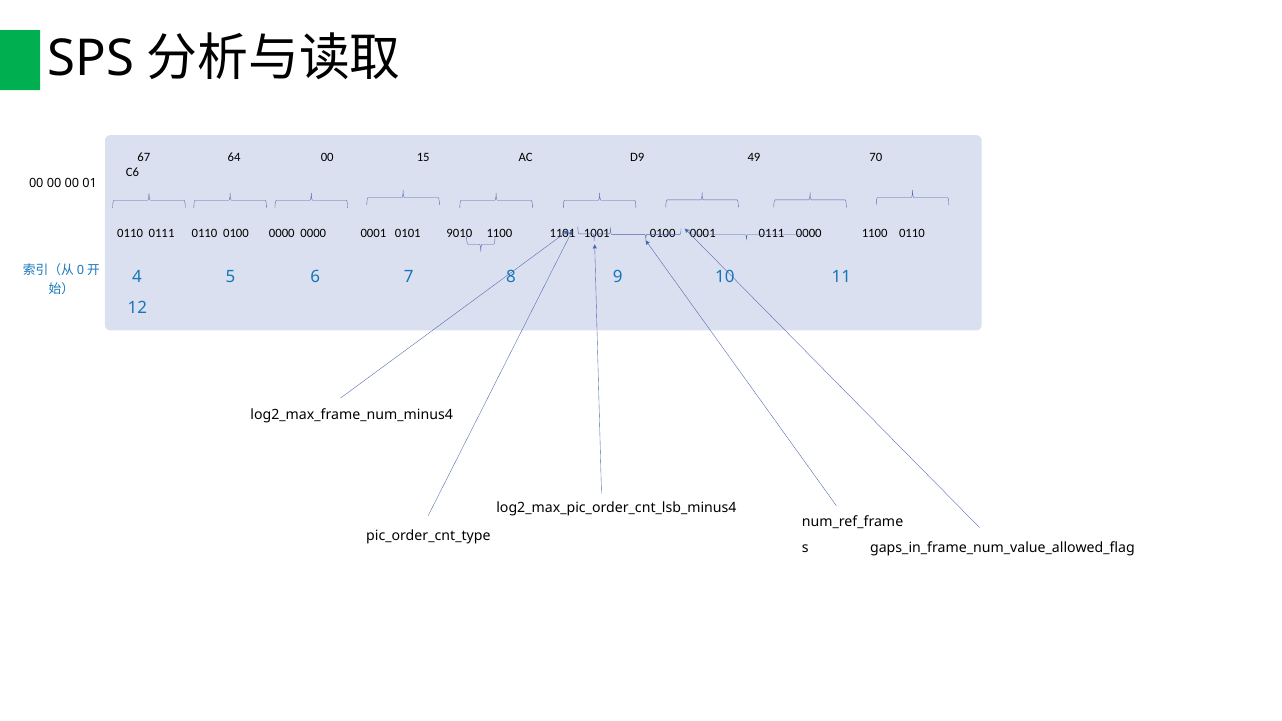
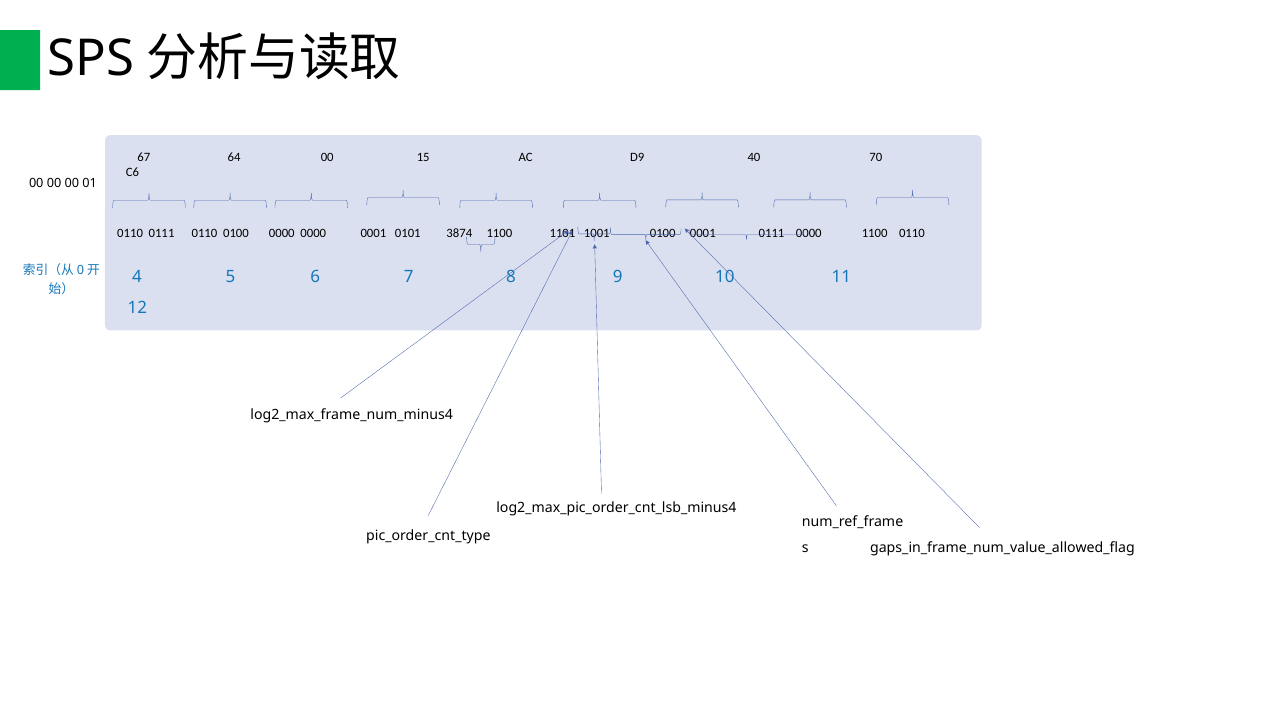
49: 49 -> 40 (754, 157)
9010: 9010 -> 3874 (459, 234)
